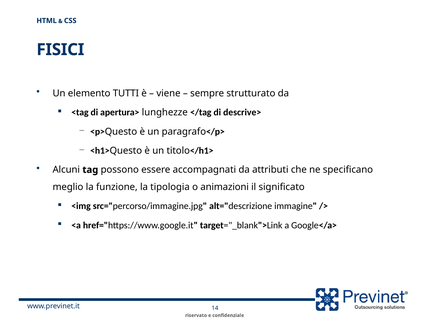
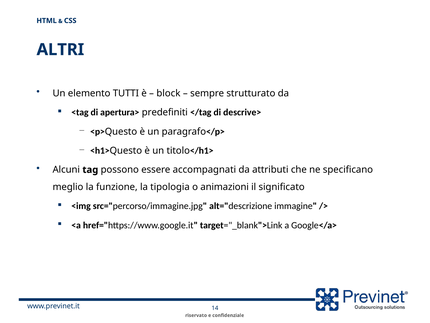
FISICI: FISICI -> ALTRI (60, 50)
viene: viene -> block (168, 93)
lunghezze: lunghezze -> predefiniti (165, 112)
